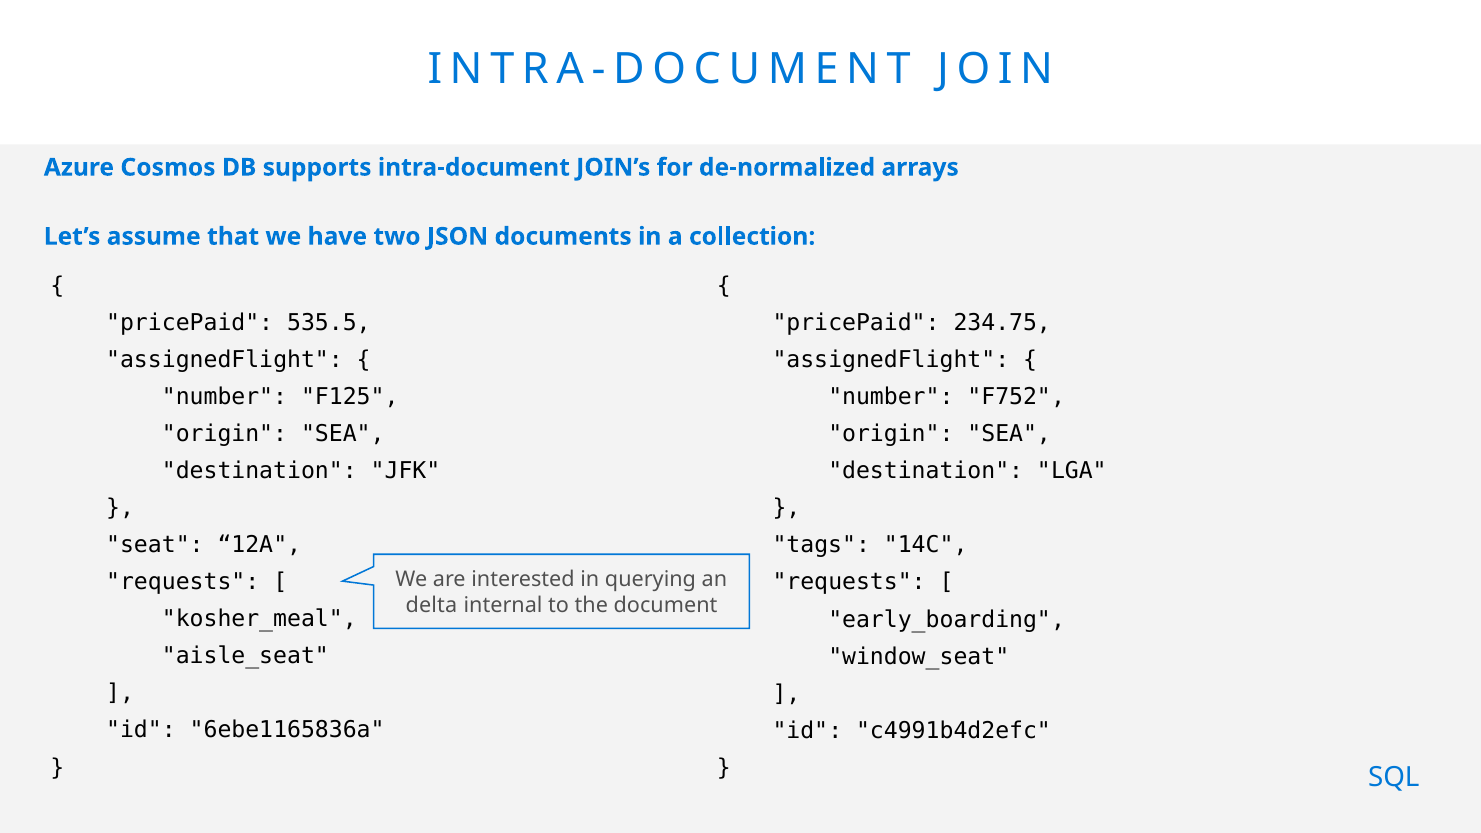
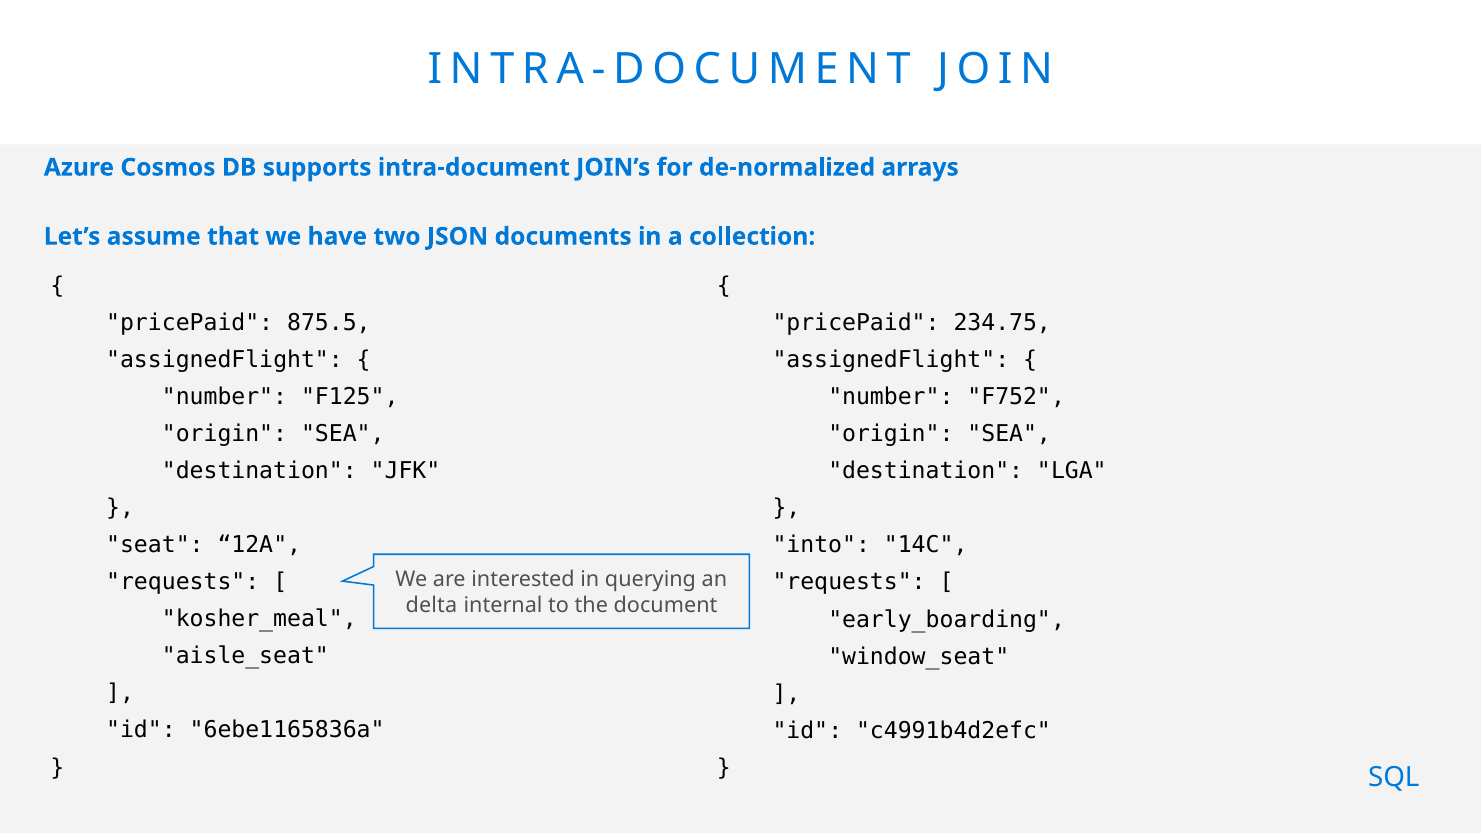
535.5: 535.5 -> 875.5 (329, 323)
tags: tags -> into (821, 545)
